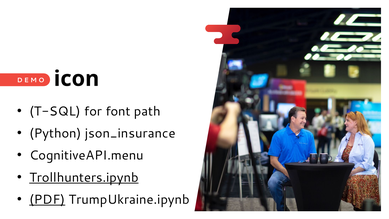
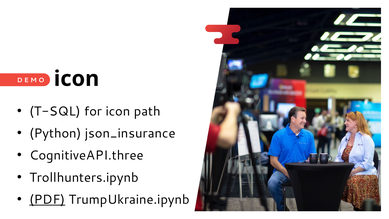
for font: font -> icon (118, 111)
CognitiveAPI.menu: CognitiveAPI.menu -> CognitiveAPI.three (86, 155)
Trollhunters.ipynb underline: present -> none (84, 177)
